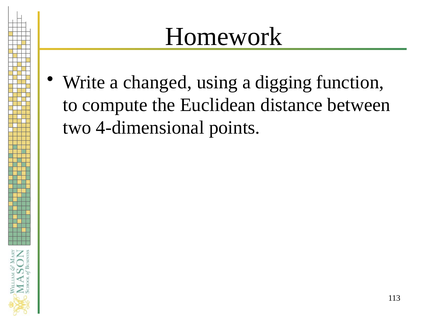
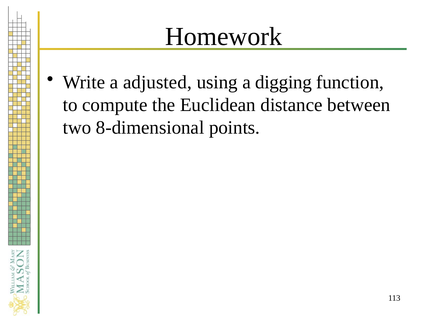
changed: changed -> adjusted (157, 82)
4-dimensional: 4-dimensional -> 8-dimensional (150, 128)
